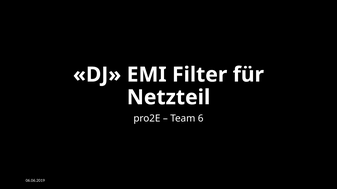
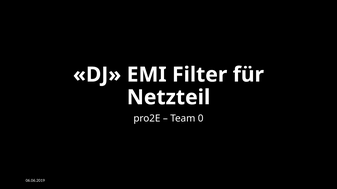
6: 6 -> 0 (201, 119)
